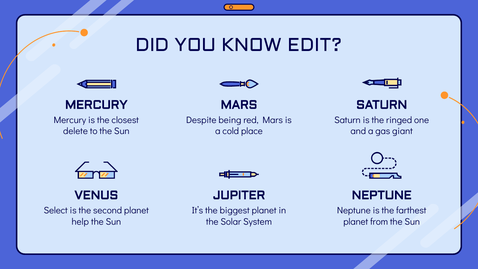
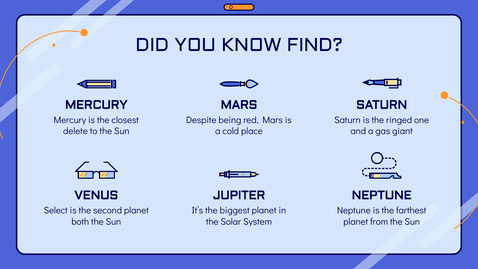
EDIT: EDIT -> FIND (315, 45)
help: help -> both (80, 222)
